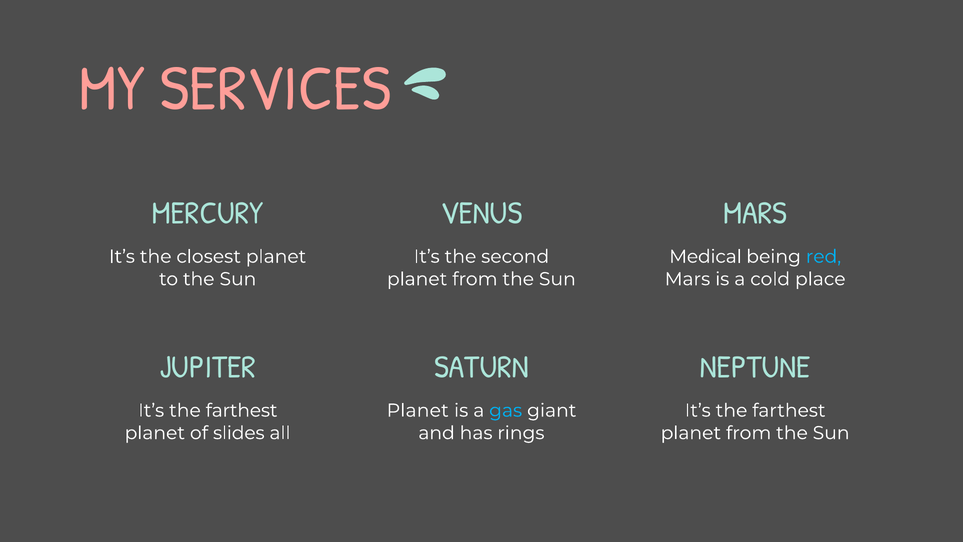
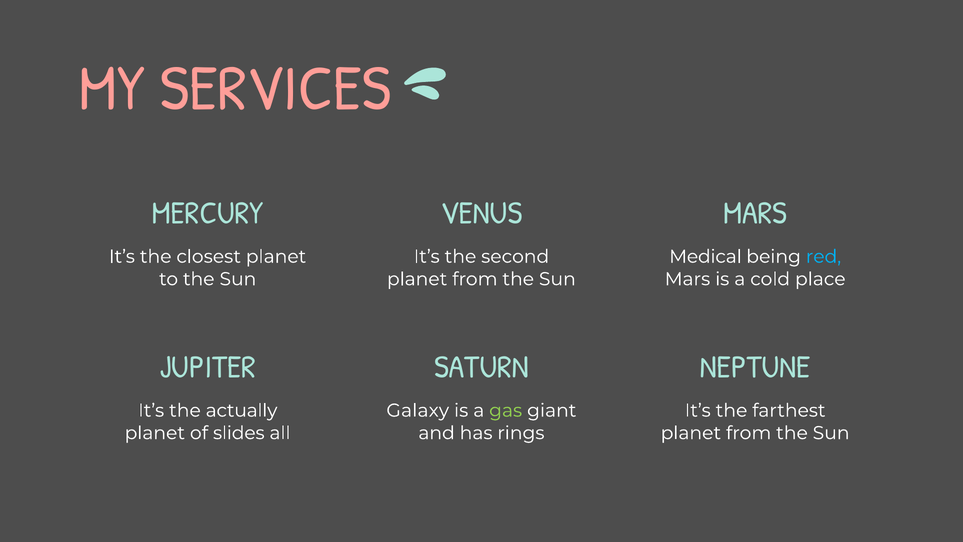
farthest: farthest -> actually (242, 410)
Planet: Planet -> Galaxy (418, 410)
gas colour: light blue -> light green (506, 410)
